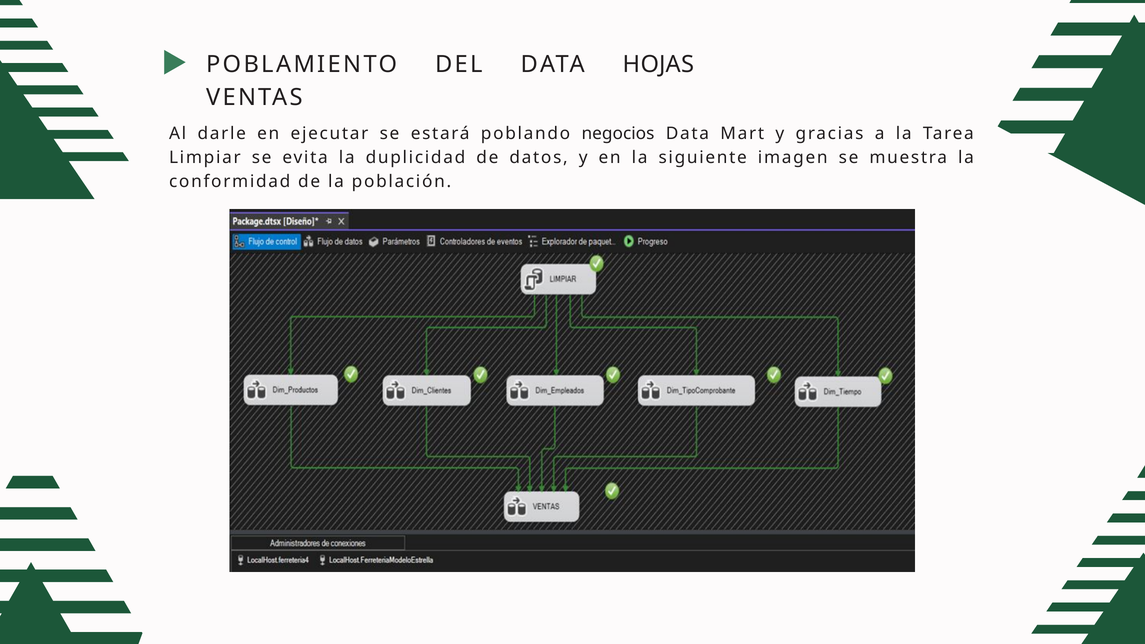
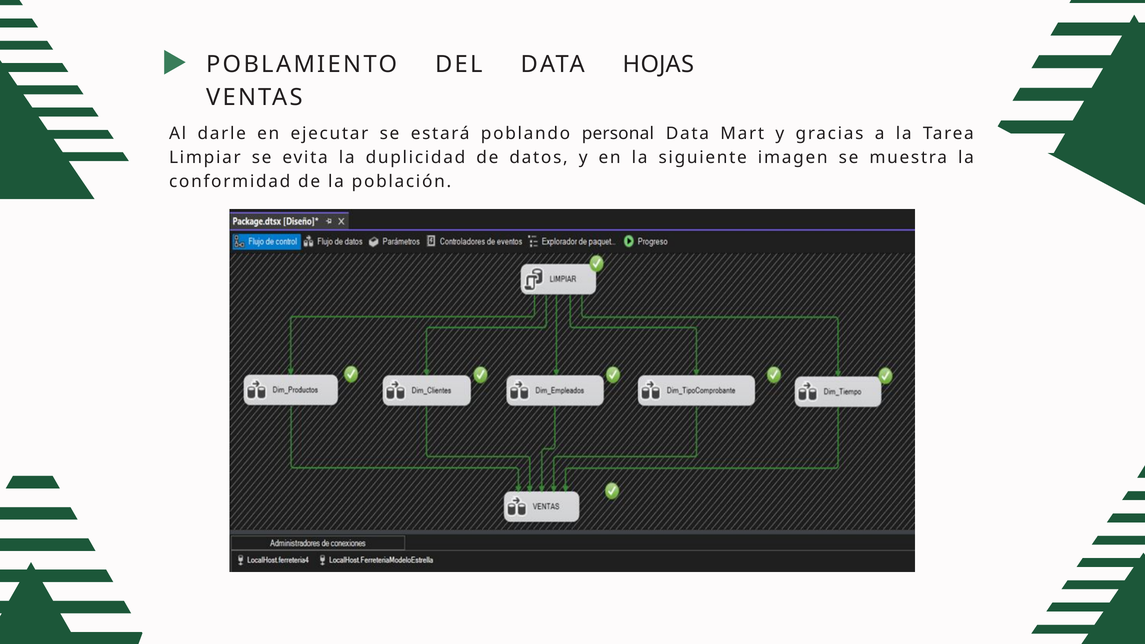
negocios: negocios -> personal (618, 134)
